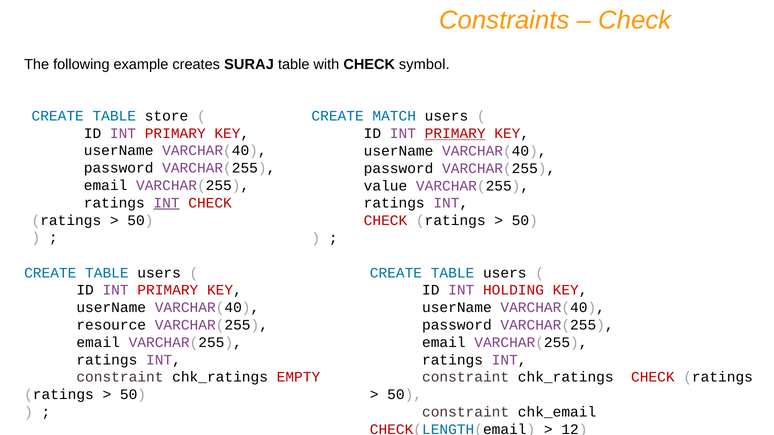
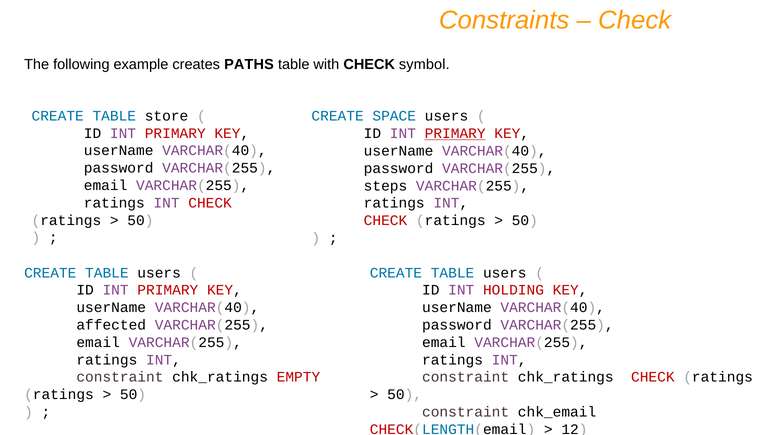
SURAJ: SURAJ -> PATHS (249, 64)
MATCH: MATCH -> SPACE (394, 116)
value: value -> steps (385, 186)
INT underline: present -> none (167, 203)
resource: resource -> affected (111, 325)
